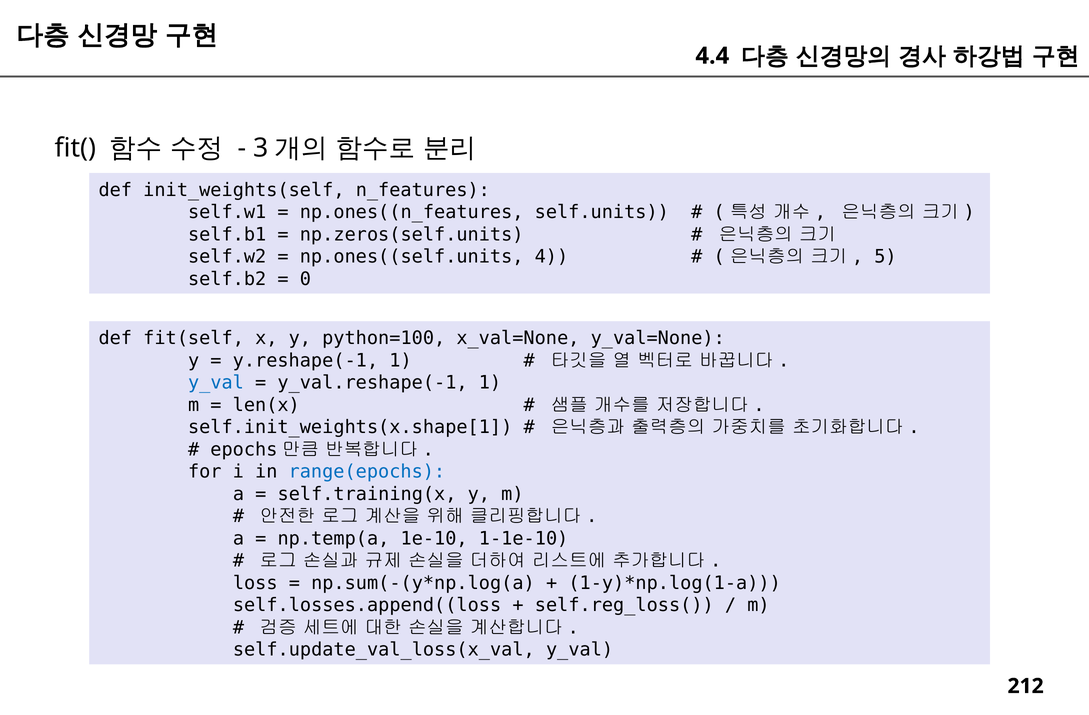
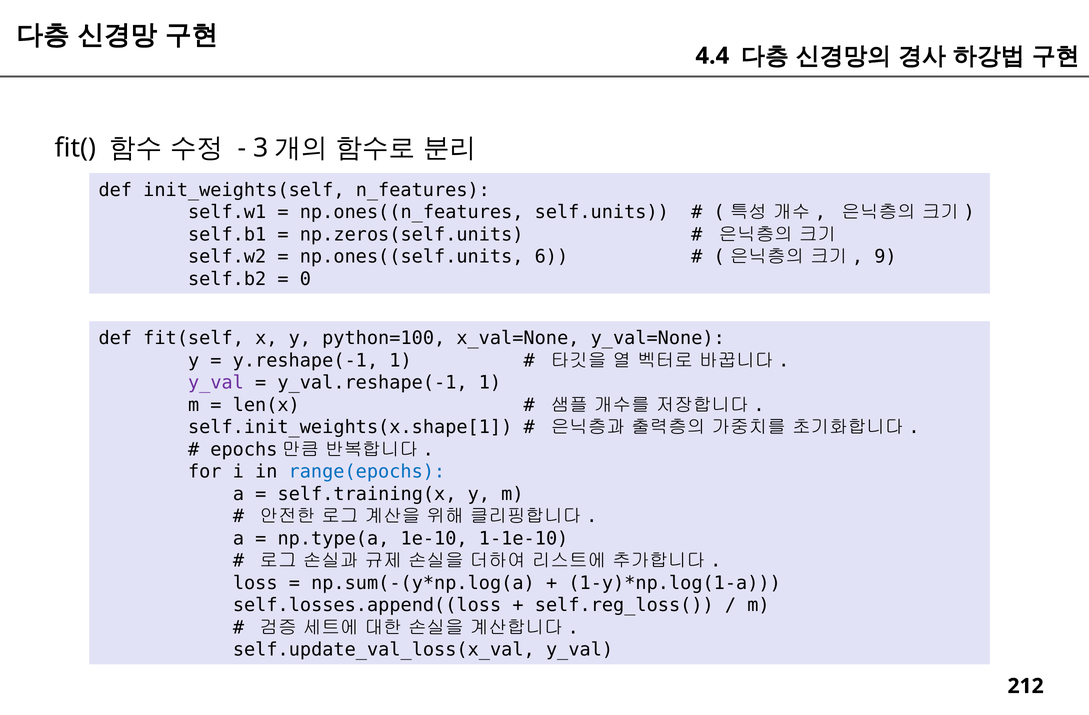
4: 4 -> 6 (551, 257)
5: 5 -> 9 (885, 257)
y_val colour: blue -> purple (216, 383)
np.temp(a: np.temp(a -> np.type(a (333, 539)
